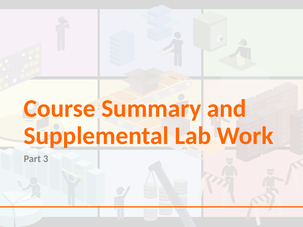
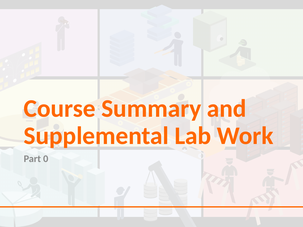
3: 3 -> 0 (46, 159)
